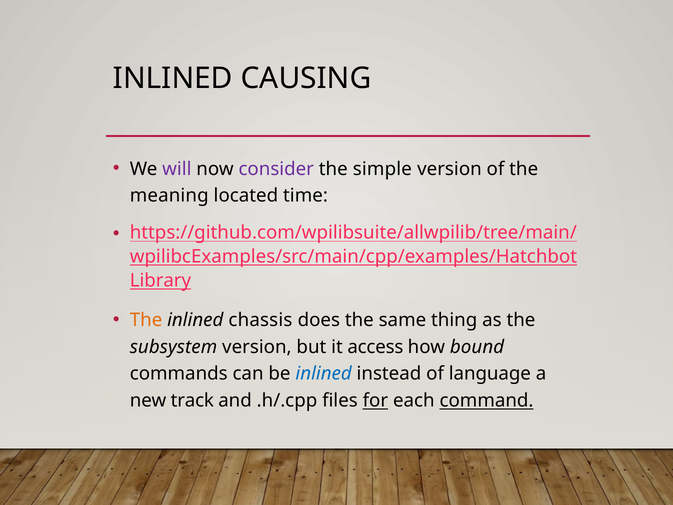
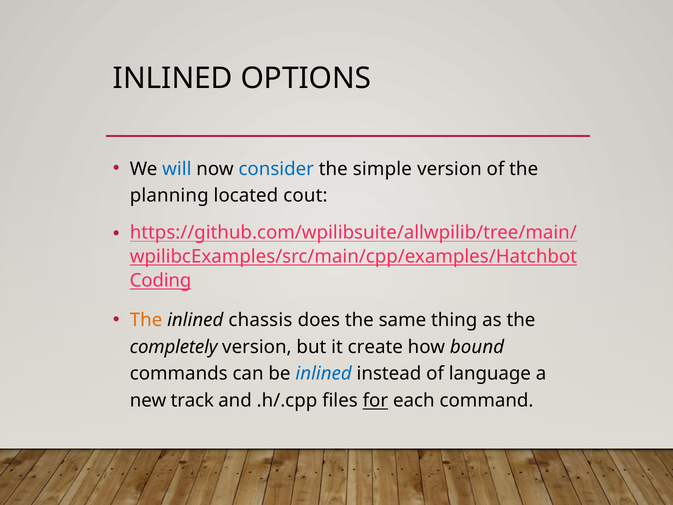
CAUSING: CAUSING -> OPTIONS (306, 79)
will colour: purple -> blue (177, 169)
consider colour: purple -> blue (276, 169)
meaning: meaning -> planning (169, 196)
time: time -> cout (305, 196)
Library: Library -> Coding (161, 280)
subsystem: subsystem -> completely (174, 347)
access: access -> create (375, 347)
command underline: present -> none (487, 401)
